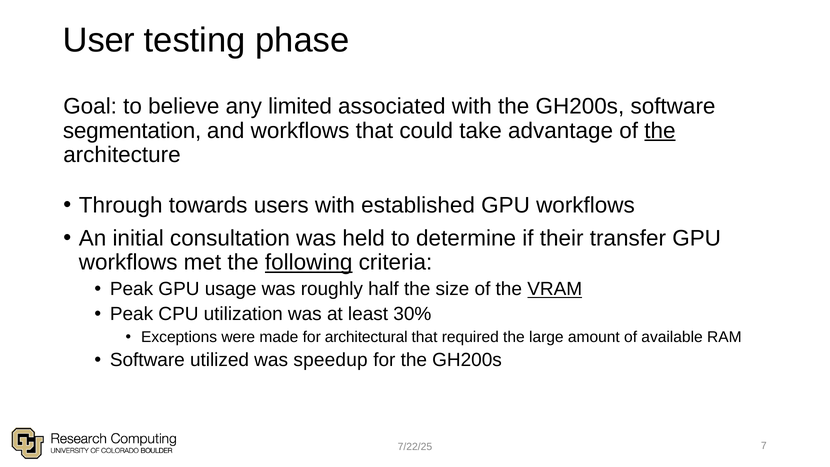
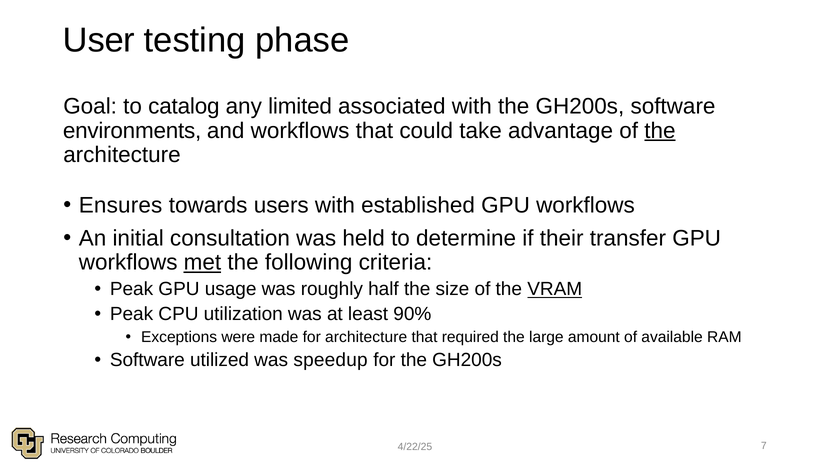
believe: believe -> catalog (184, 106)
segmentation: segmentation -> environments (132, 131)
Through: Through -> Ensures (121, 205)
met underline: none -> present (202, 262)
following underline: present -> none (309, 262)
30%: 30% -> 90% (412, 314)
for architectural: architectural -> architecture (366, 337)
7/22/25: 7/22/25 -> 4/22/25 (415, 447)
